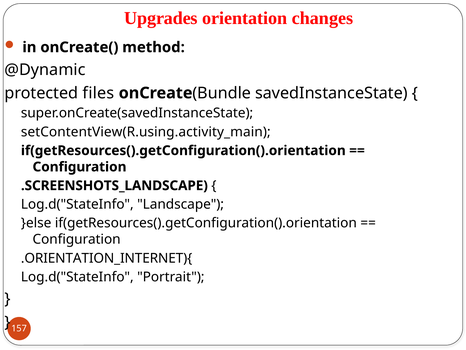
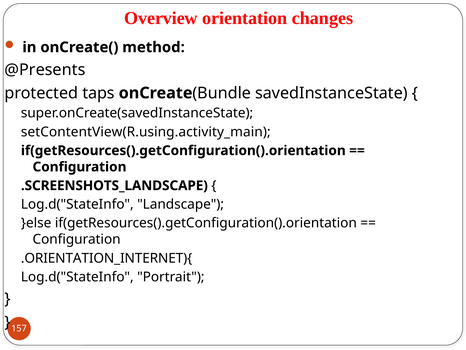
Upgrades: Upgrades -> Overview (161, 18)
@Dynamic: @Dynamic -> @Presents (45, 70)
files: files -> taps (99, 93)
